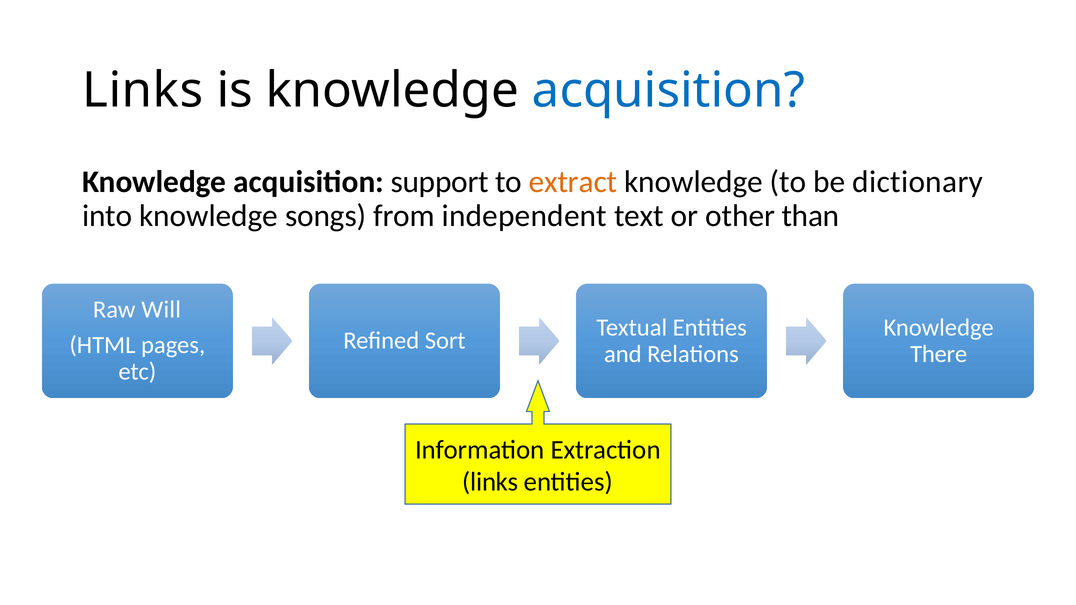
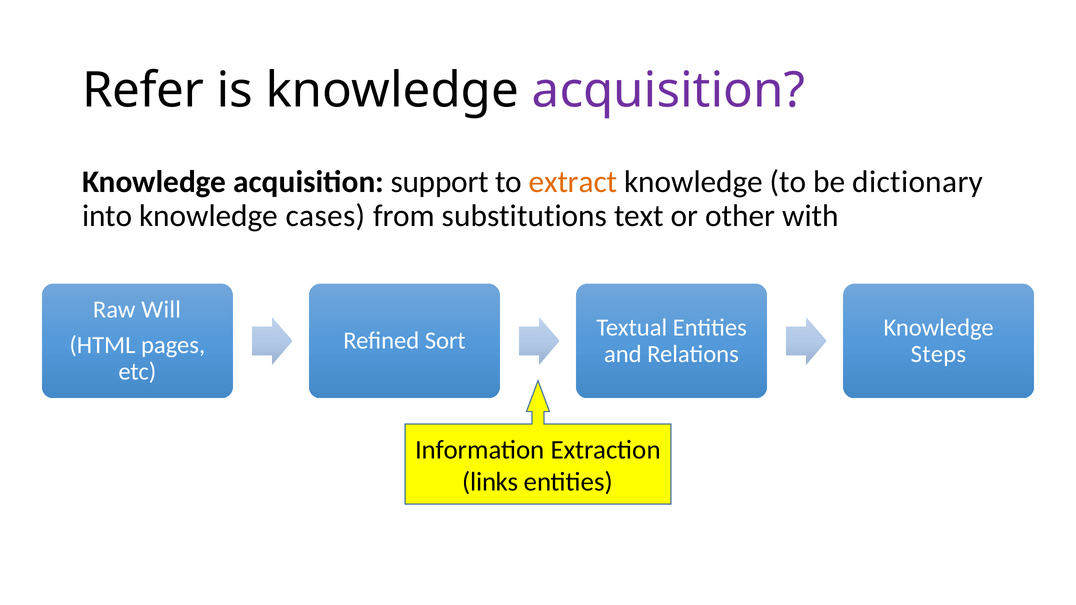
Links: Links -> Refer (143, 90)
acquisition colour: blue -> purple (669, 90)
songs: songs -> cases (325, 216)
independent: independent -> substitutions (524, 216)
than: than -> with (810, 216)
There: There -> Steps (938, 354)
